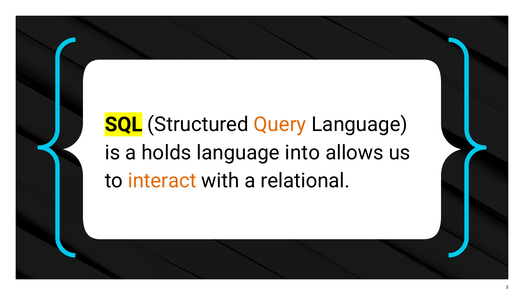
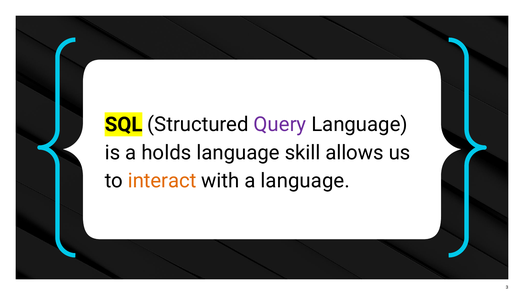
Query colour: orange -> purple (280, 124)
into: into -> skill (303, 153)
a relational: relational -> language (305, 181)
